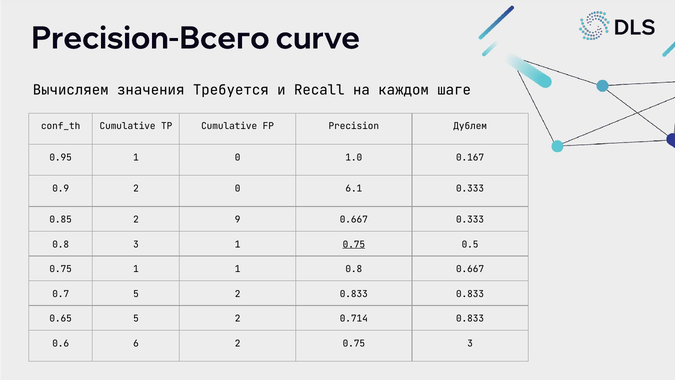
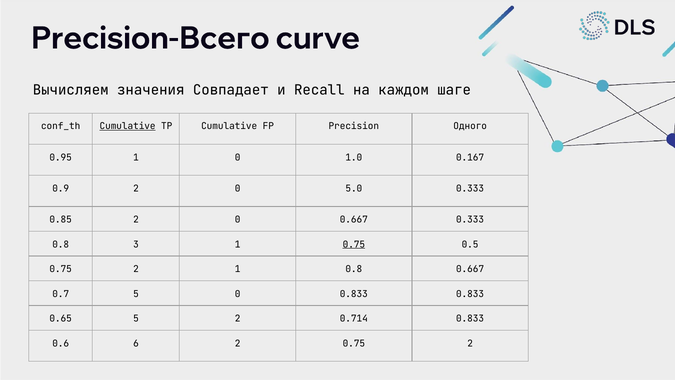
Требуется: Требуется -> Совпадает (231, 90)
Cumulative underline: none -> present (128, 126)
Дублем: Дублем -> Одного (470, 126)
6.1: 6.1 -> 5.0 (354, 188)
0.85 2 9: 9 -> 0 (238, 219)
1: 1 -> 2 (136, 269)
0.7 5 2: 2 -> 0 (238, 294)
2 0.75 3: 3 -> 2 (470, 343)
